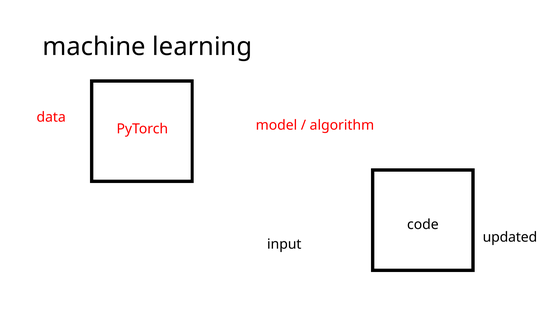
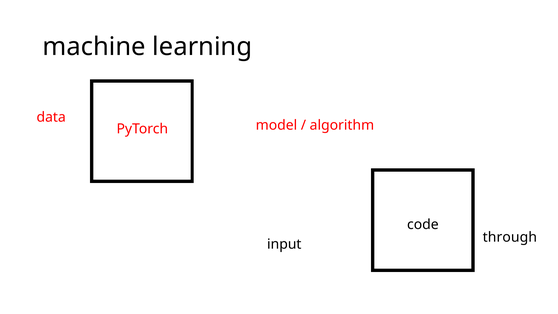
updated: updated -> through (510, 237)
